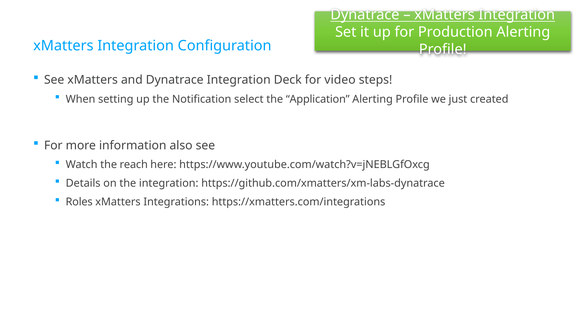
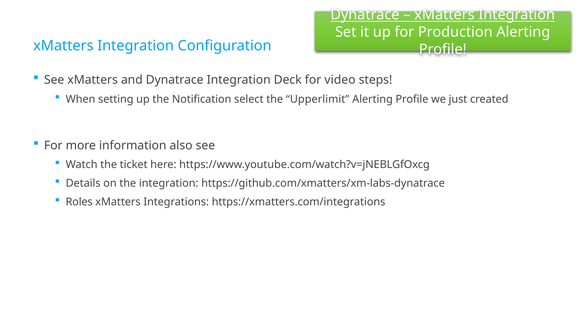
Application: Application -> Upperlimit (318, 99)
reach: reach -> ticket (134, 165)
